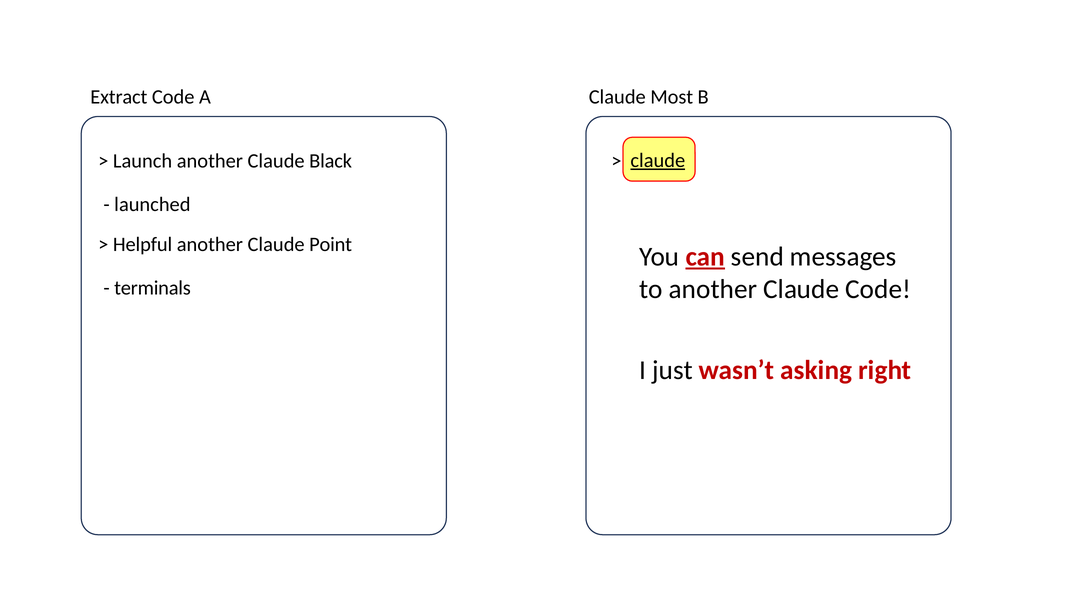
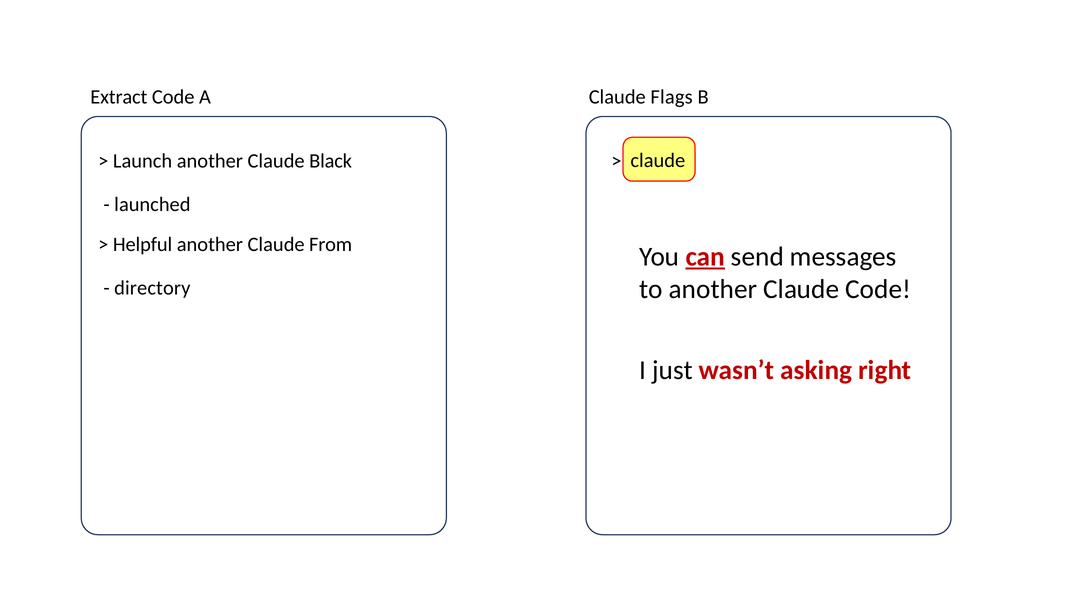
Most: Most -> Flags (672, 97)
claude underline: present -> none (658, 160)
Point: Point -> From (331, 244)
terminals: terminals -> directory (152, 288)
